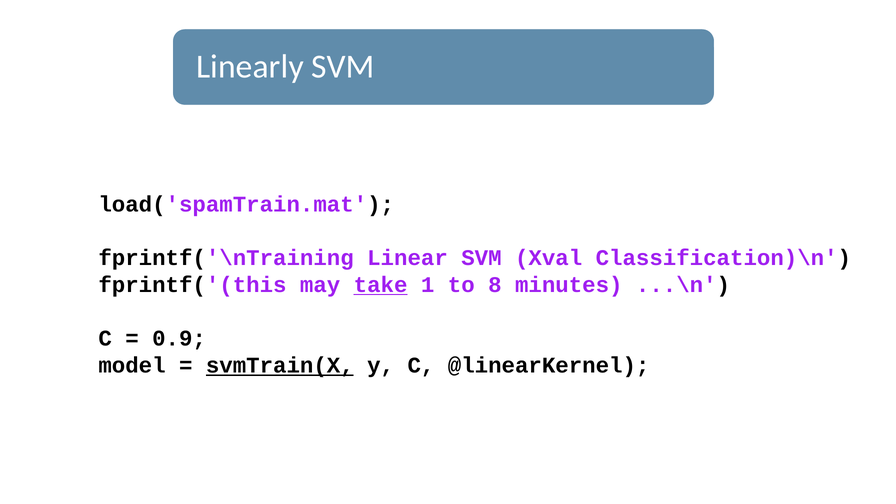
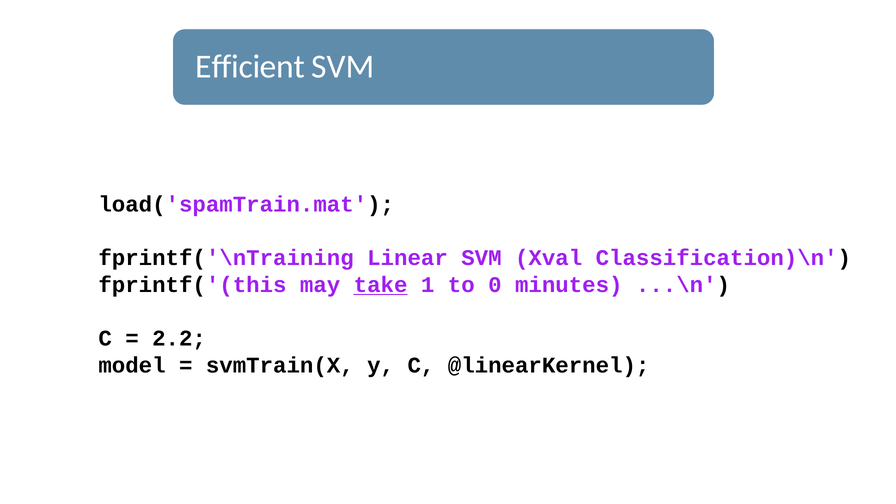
Linearly: Linearly -> Efficient (250, 67)
8: 8 -> 0 (495, 285)
0.9: 0.9 -> 2.2 (179, 339)
svmTrain(X underline: present -> none (280, 365)
